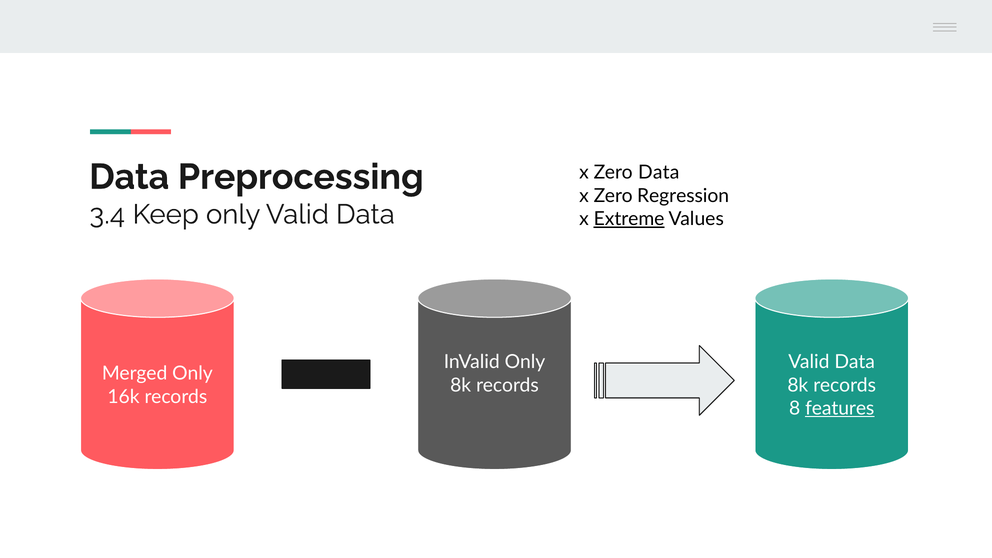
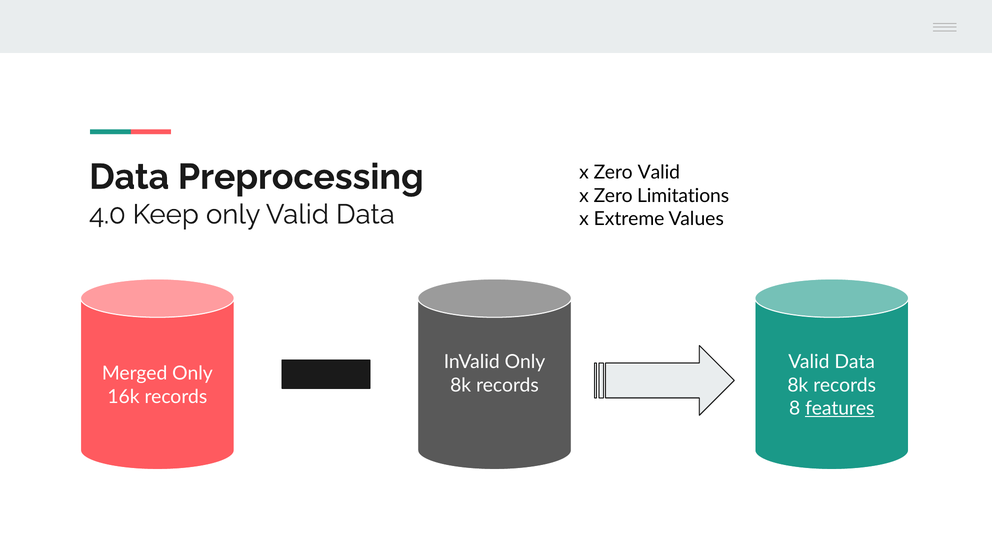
Zero Data: Data -> Valid (659, 173)
Regression: Regression -> Limitations (683, 196)
3.4: 3.4 -> 4.0 (107, 214)
Extreme underline: present -> none (629, 219)
